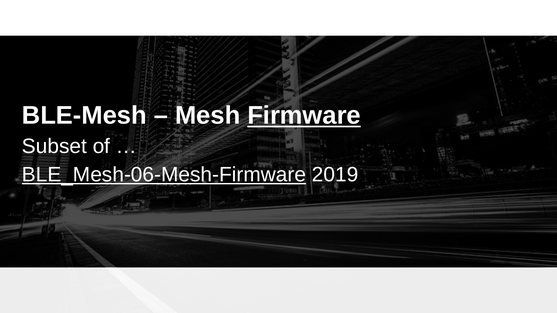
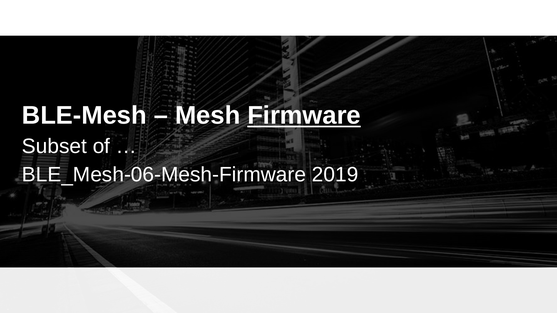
BLE_Mesh-06-Mesh-Firmware underline: present -> none (164, 175)
